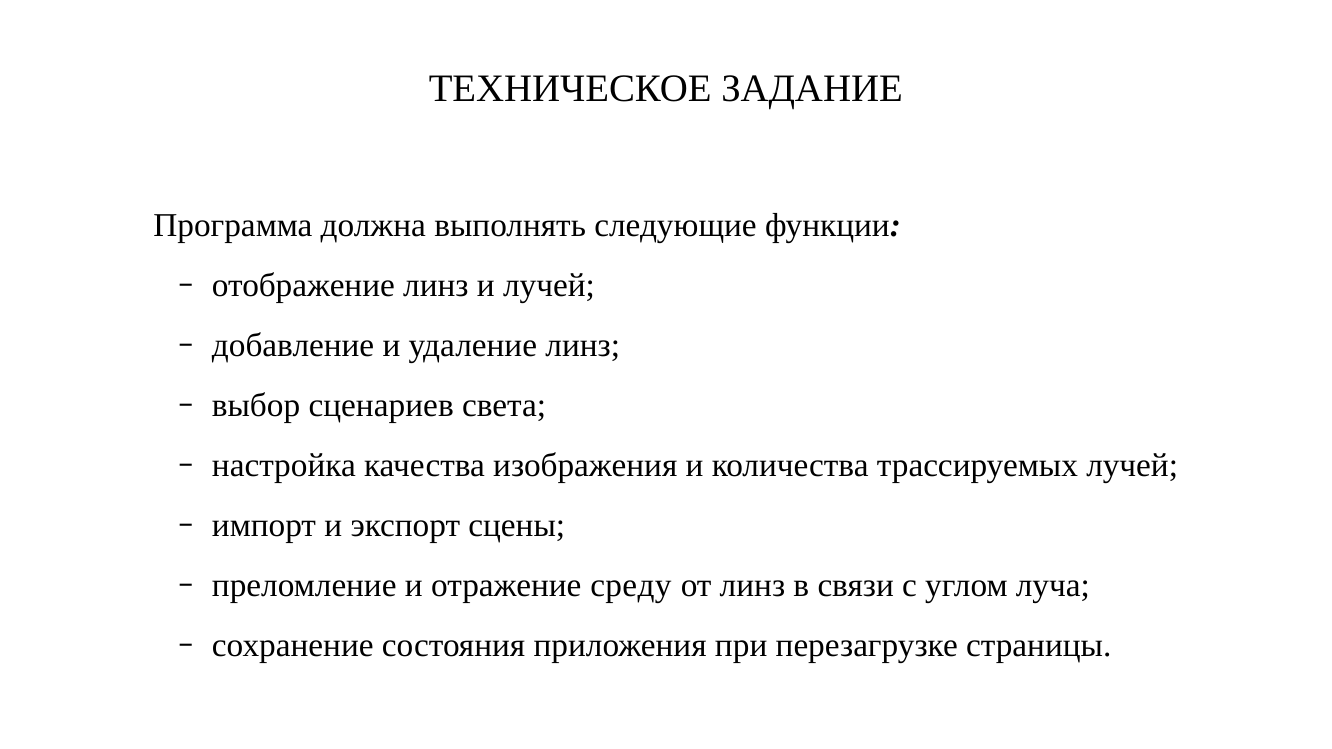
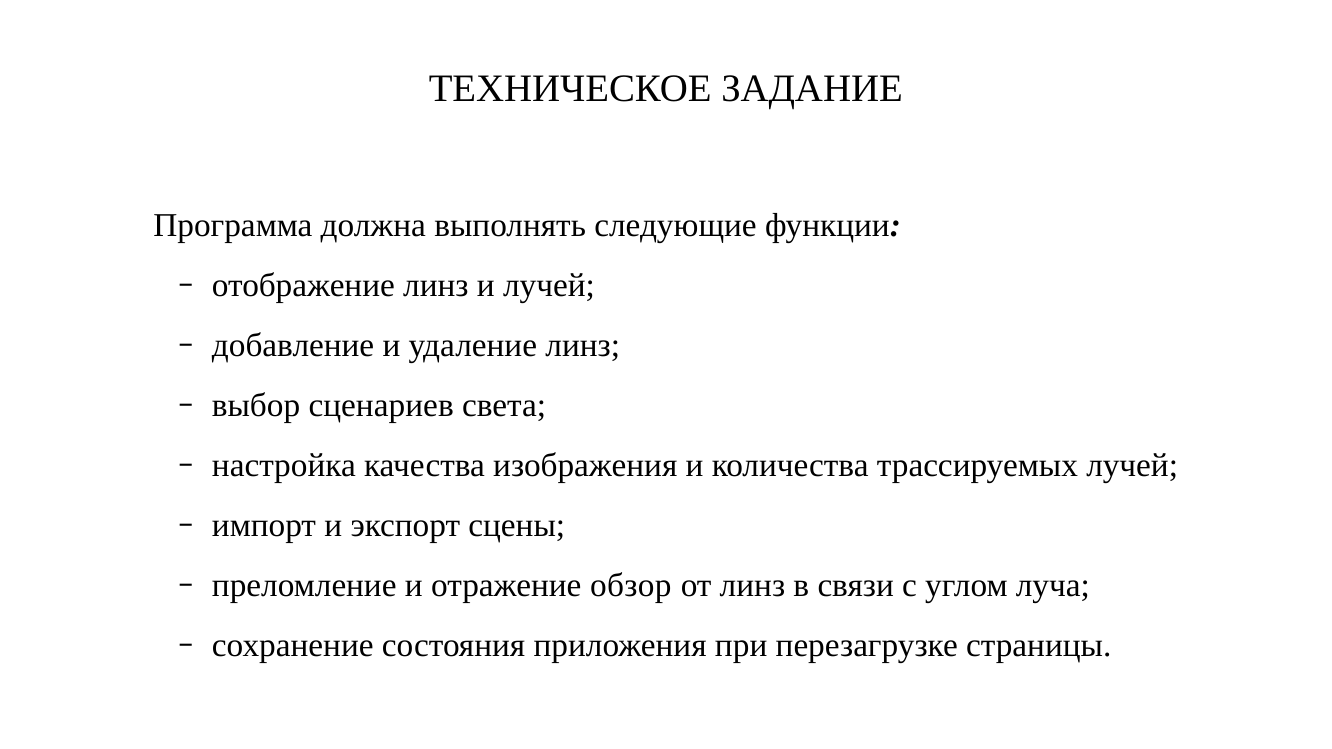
среду: среду -> обзор (631, 586)
